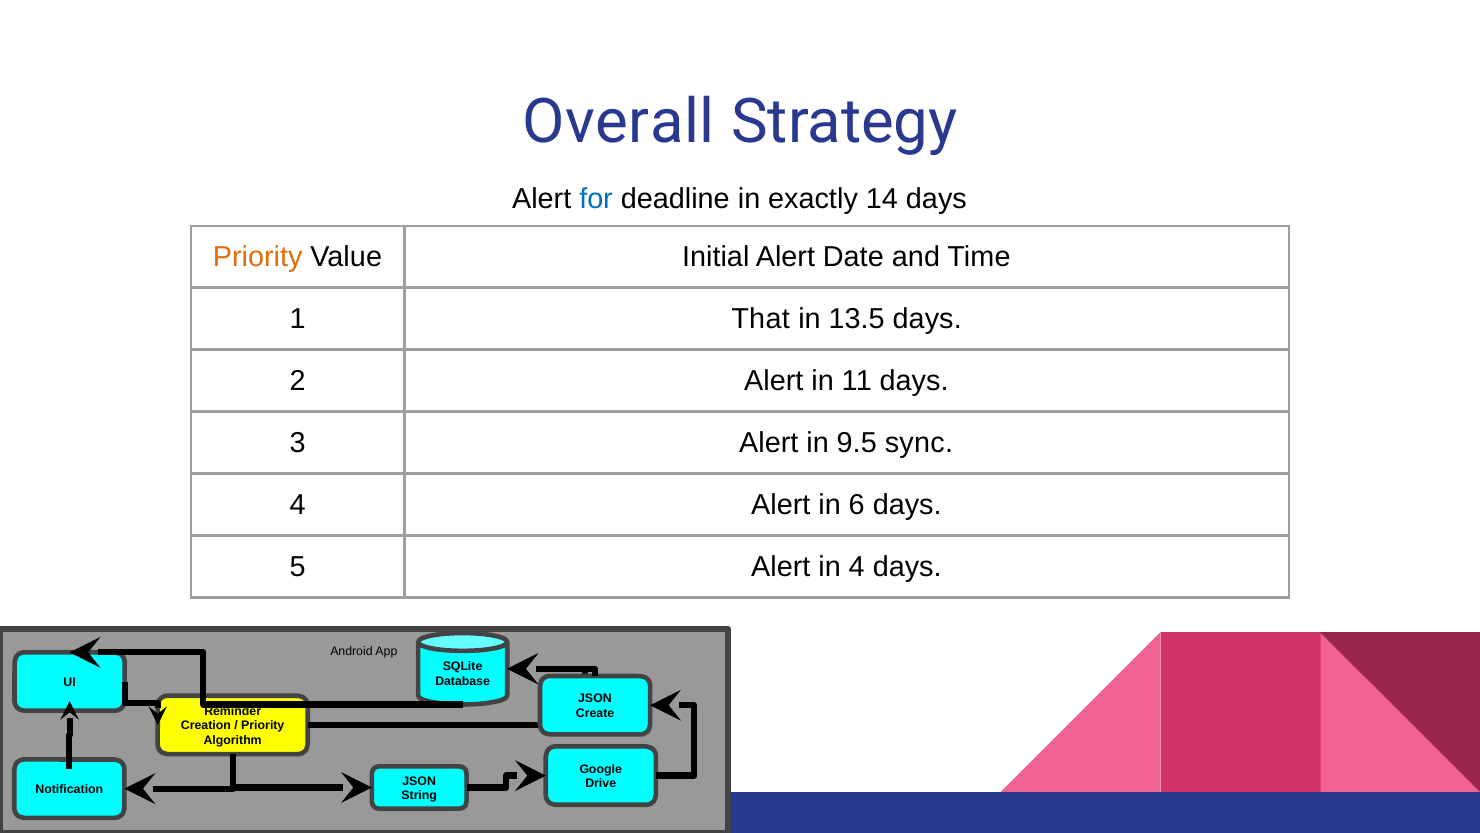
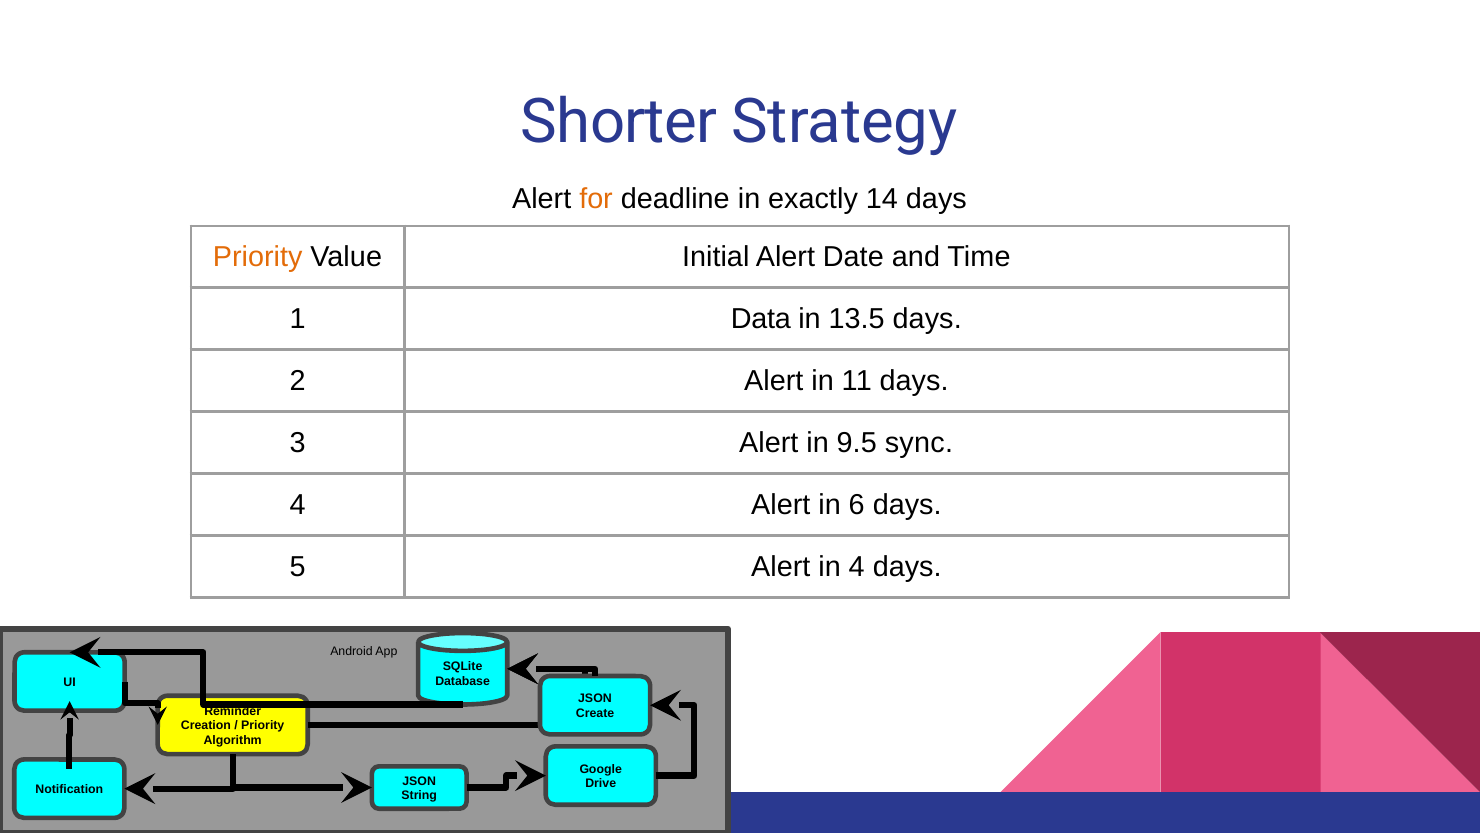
Overall: Overall -> Shorter (619, 122)
for colour: blue -> orange (596, 199)
That: That -> Data (761, 319)
